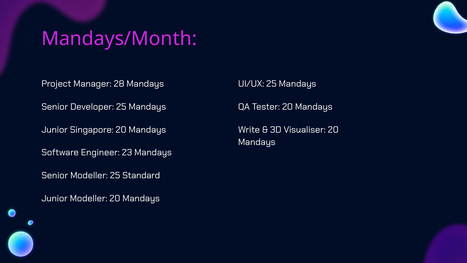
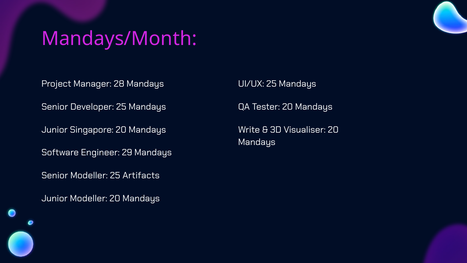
23: 23 -> 29 (127, 152)
Standard: Standard -> Artifacts (141, 175)
